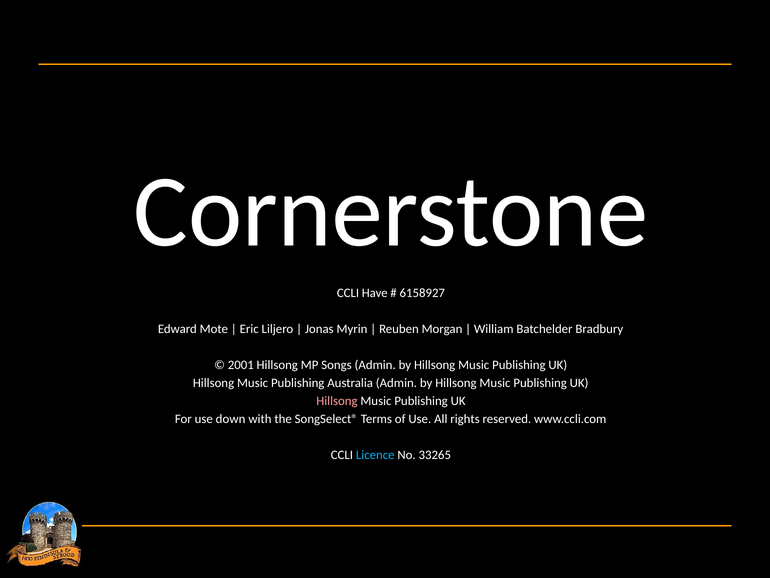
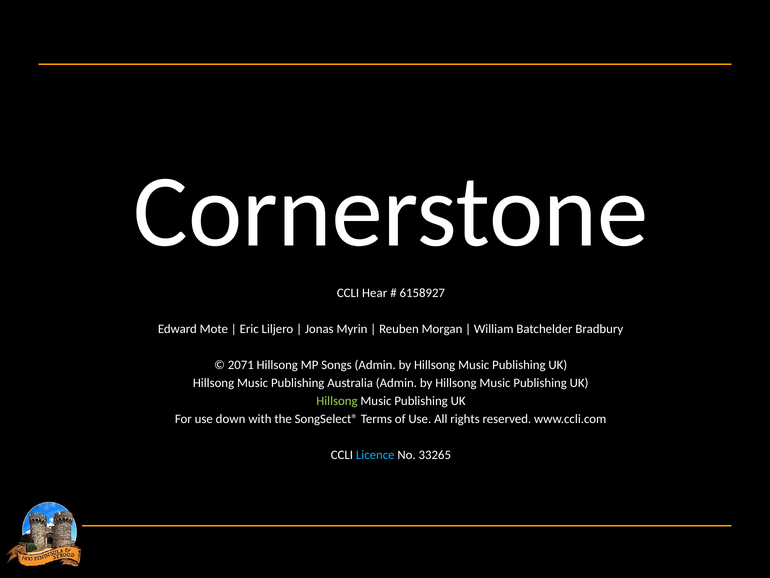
Have: Have -> Hear (375, 293)
2001: 2001 -> 2071 (241, 365)
Hillsong colour: pink -> light green (337, 401)
